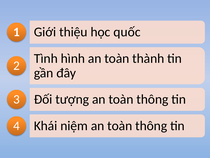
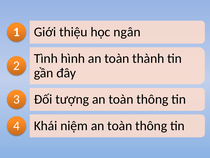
quốc: quốc -> ngân (127, 32)
